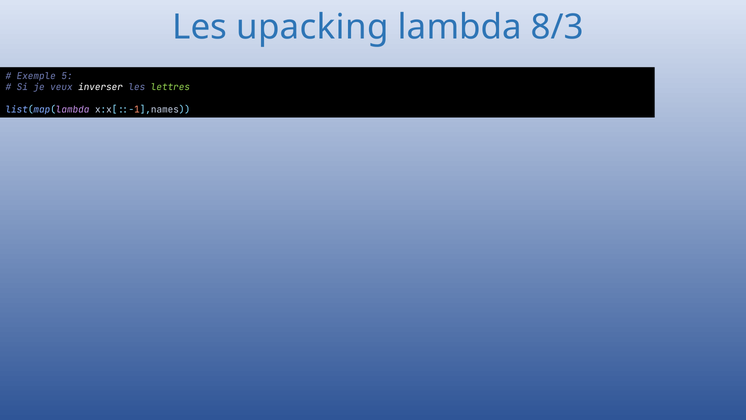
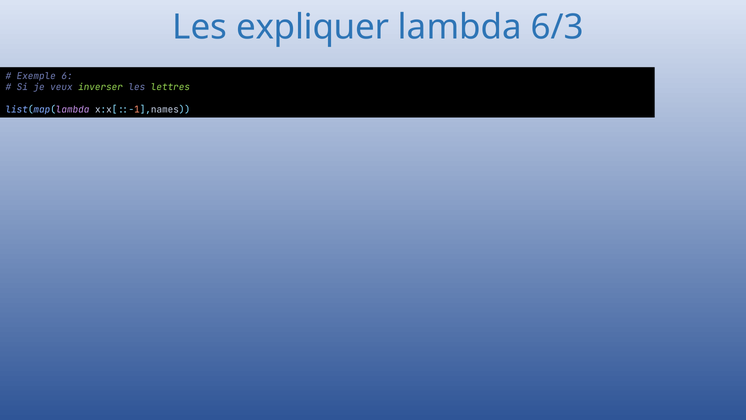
upacking: upacking -> expliquer (313, 27)
8/3: 8/3 -> 6/3 (557, 27)
5: 5 -> 6 (67, 76)
inverser colour: white -> light green (101, 87)
